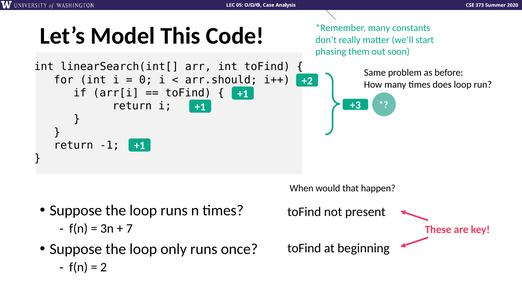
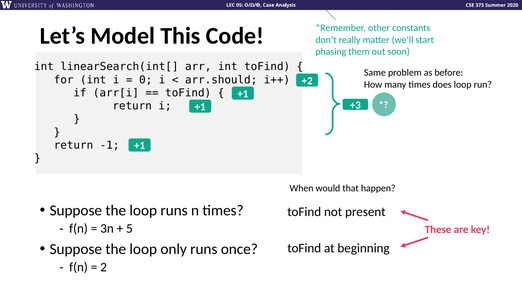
many: many -> other (379, 28)
7: 7 -> 5 (129, 228)
